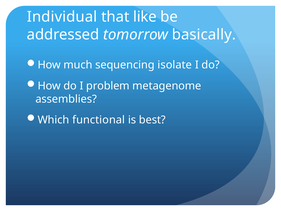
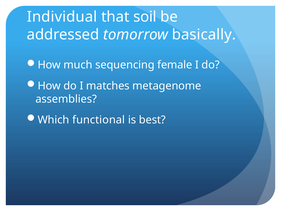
like: like -> soil (145, 17)
isolate: isolate -> female (175, 65)
problem: problem -> matches (108, 86)
